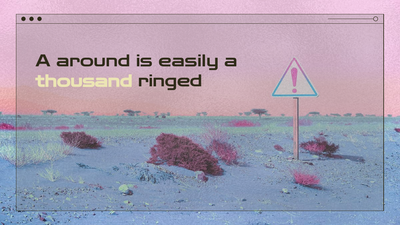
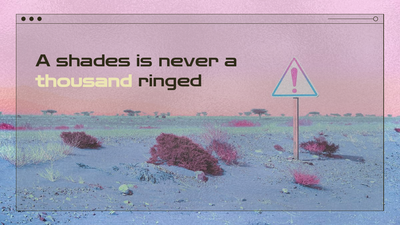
around: around -> shades (93, 61)
easily: easily -> never (189, 61)
